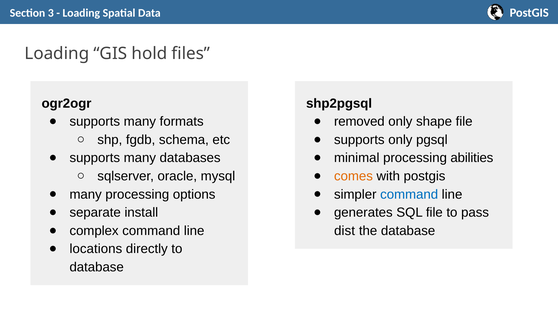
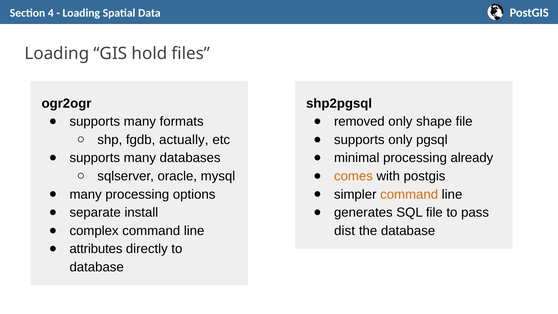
3: 3 -> 4 (51, 13)
schema: schema -> actually (184, 140)
abilities: abilities -> already (472, 158)
command colour: blue -> orange (409, 194)
locations: locations -> attributes (96, 249)
